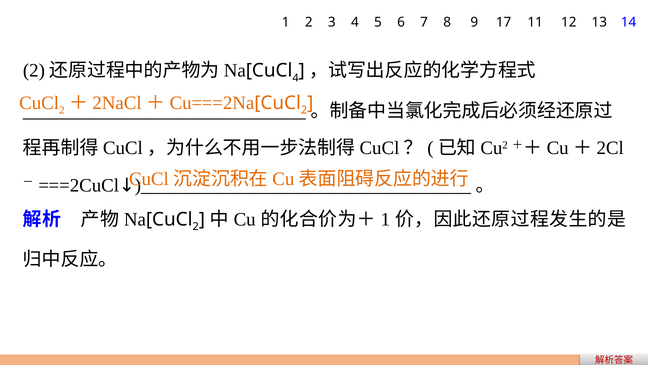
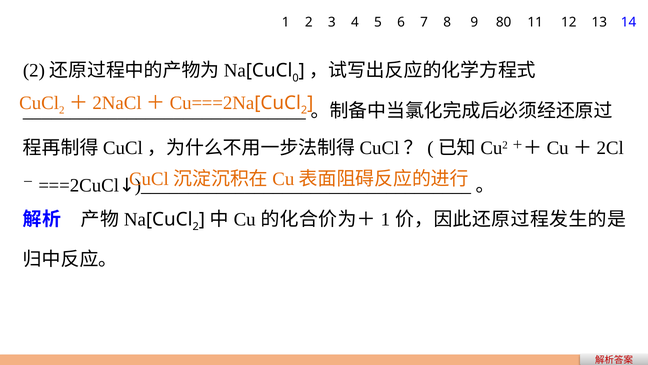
17: 17 -> 80 (504, 22)
4: 4 -> 0 (296, 78)
